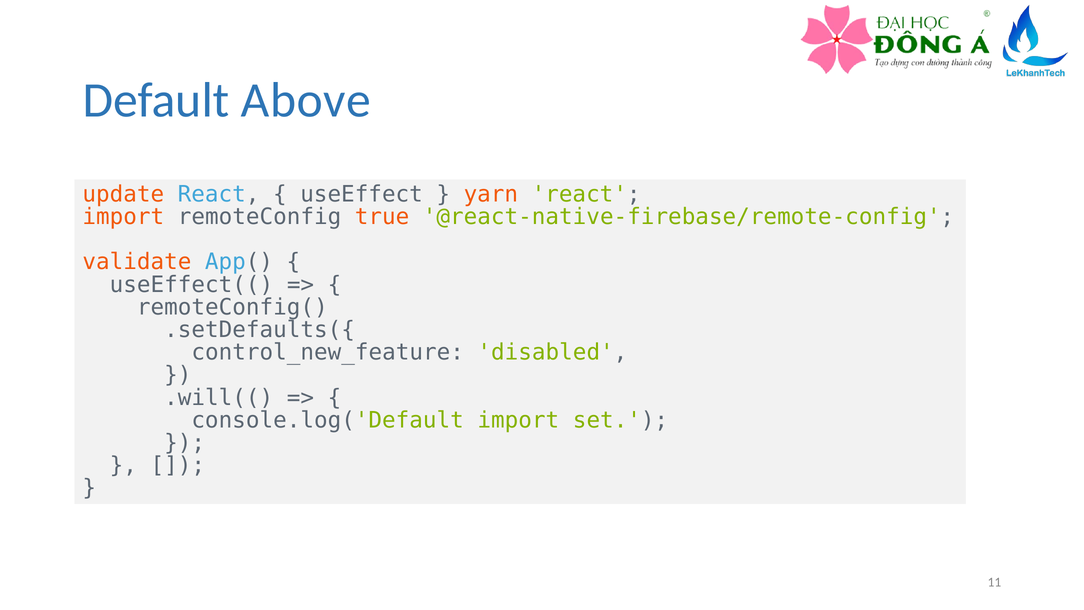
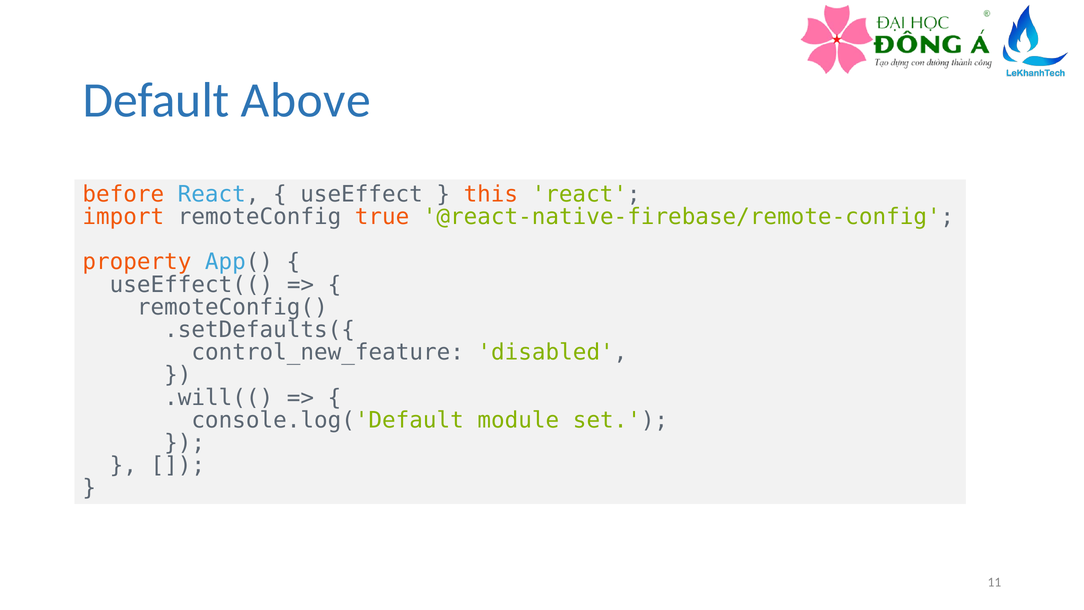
update: update -> before (123, 194)
yarn: yarn -> this (491, 194)
validate: validate -> property (137, 262)
console.log('Default import: import -> module (518, 420)
